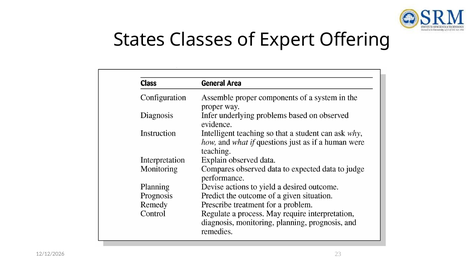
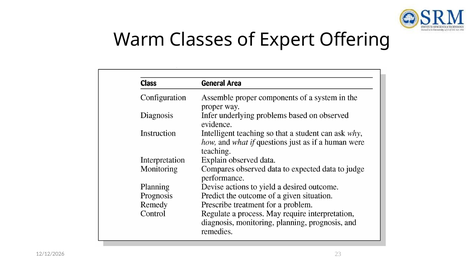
States: States -> Warm (139, 40)
